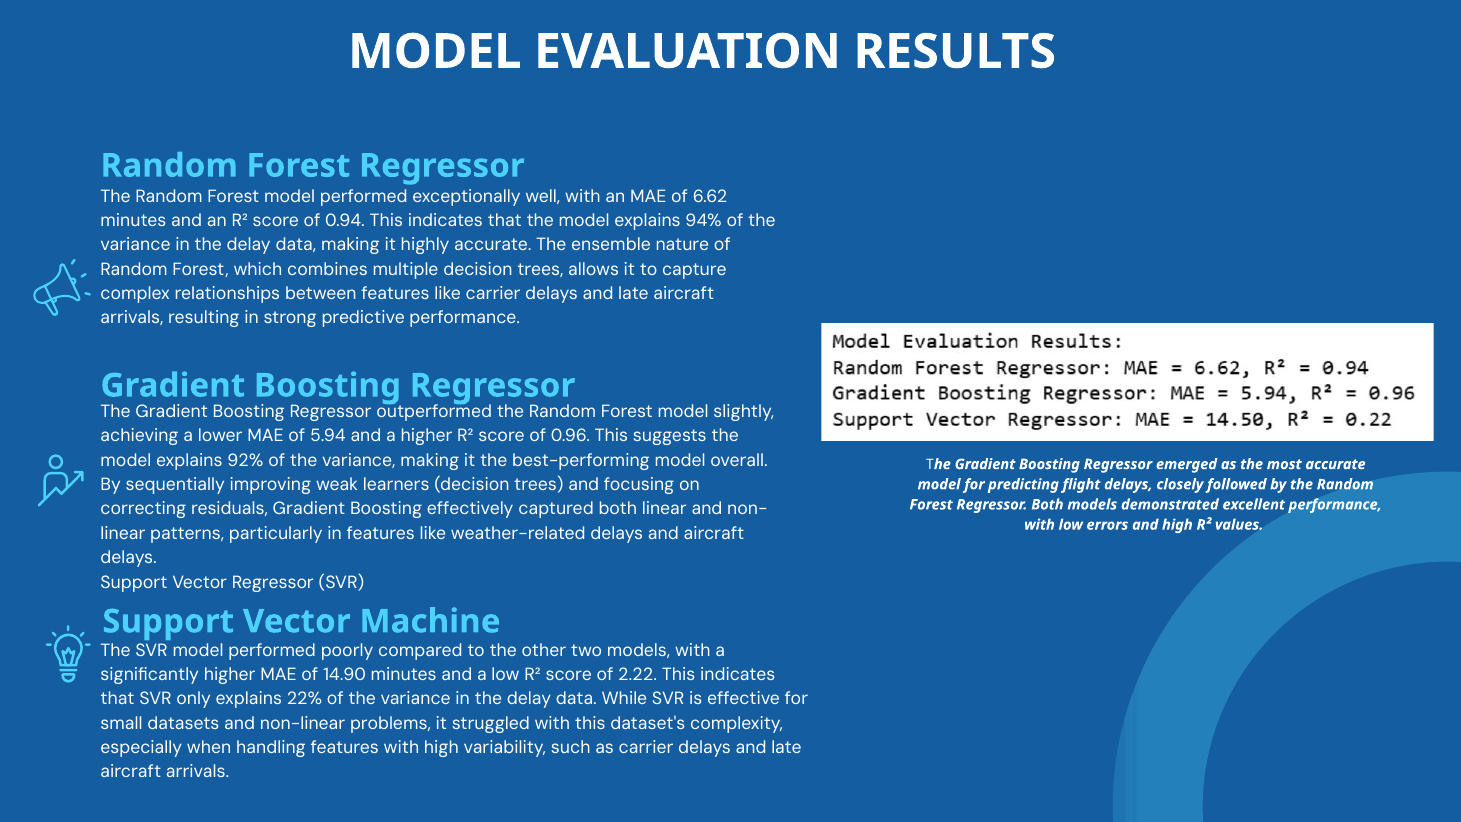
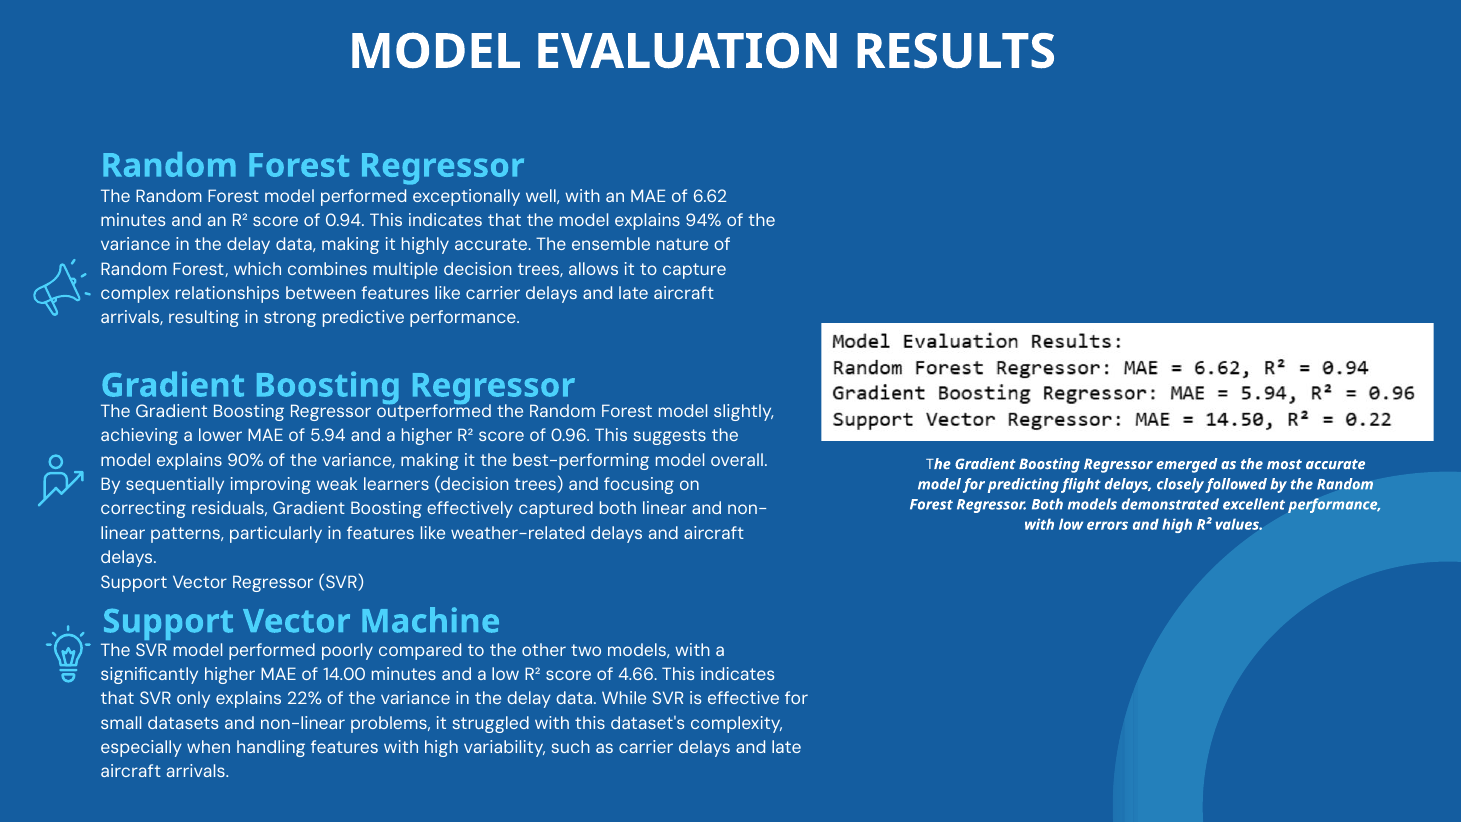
92%: 92% -> 90% (245, 460)
14.90: 14.90 -> 14.00 (345, 675)
2.22: 2.22 -> 4.66 (638, 675)
